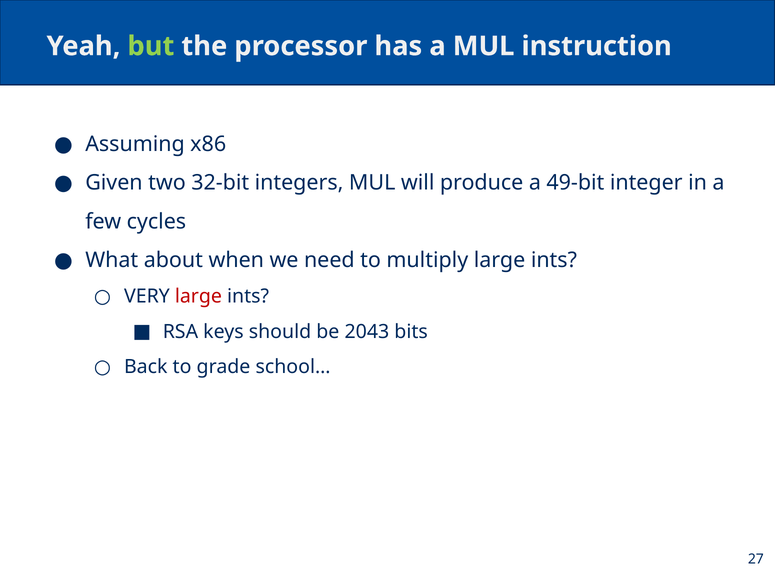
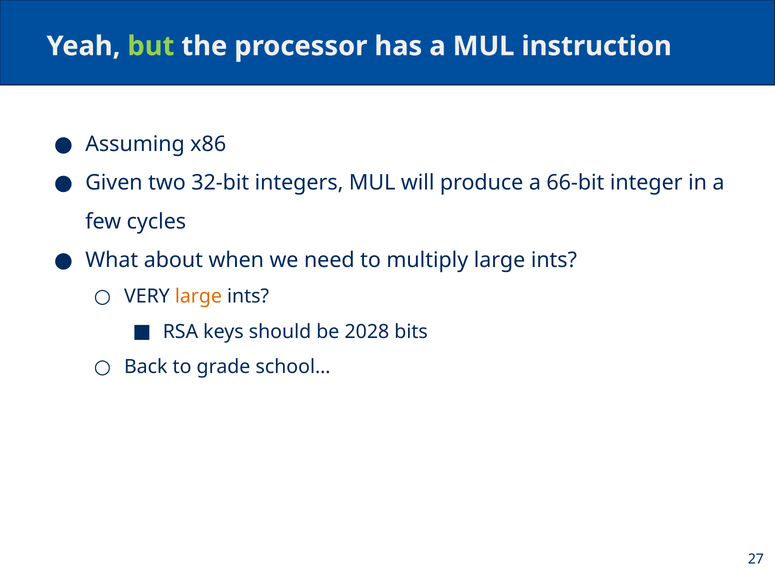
49-bit: 49-bit -> 66-bit (575, 183)
large colour: red -> orange (198, 296)
2043: 2043 -> 2028 (367, 331)
